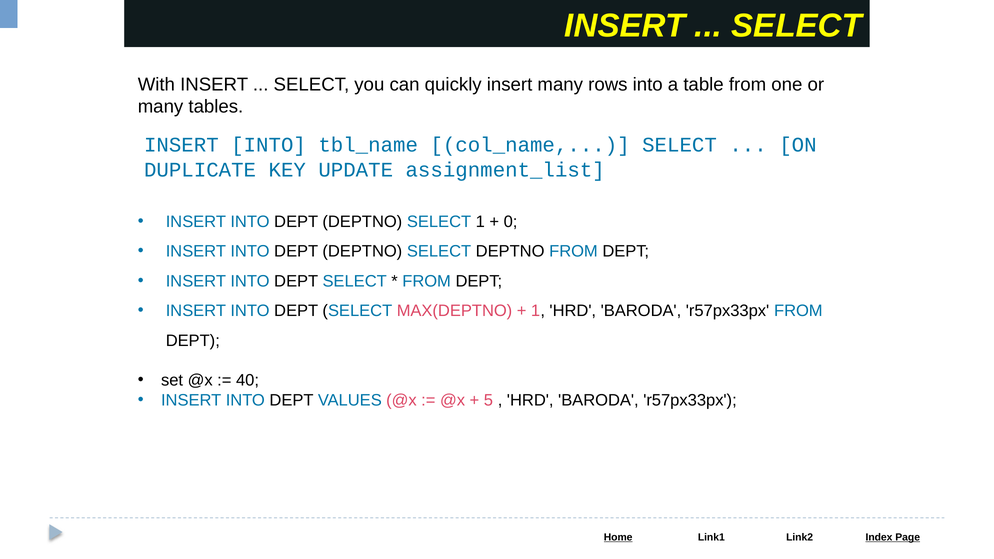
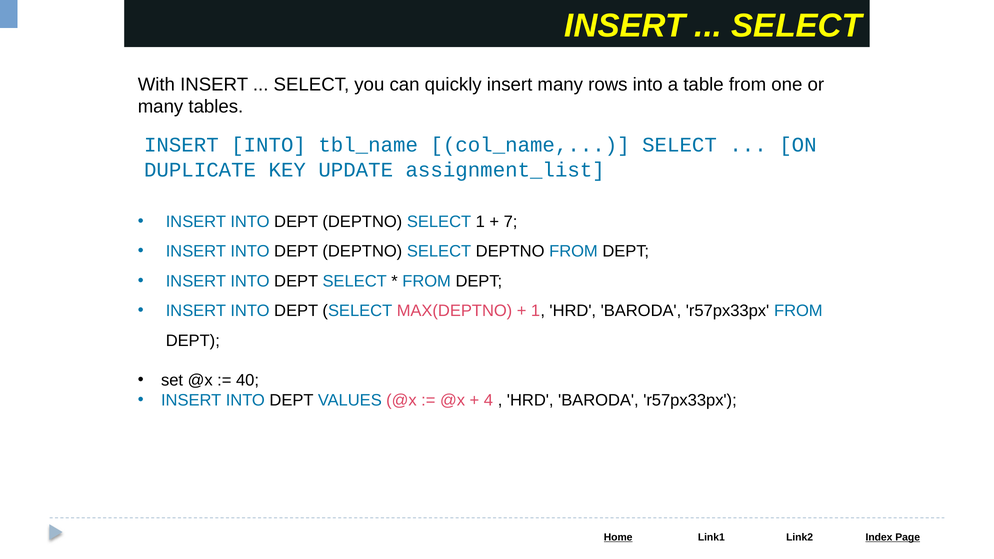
0: 0 -> 7 (511, 222)
5: 5 -> 4 (488, 400)
